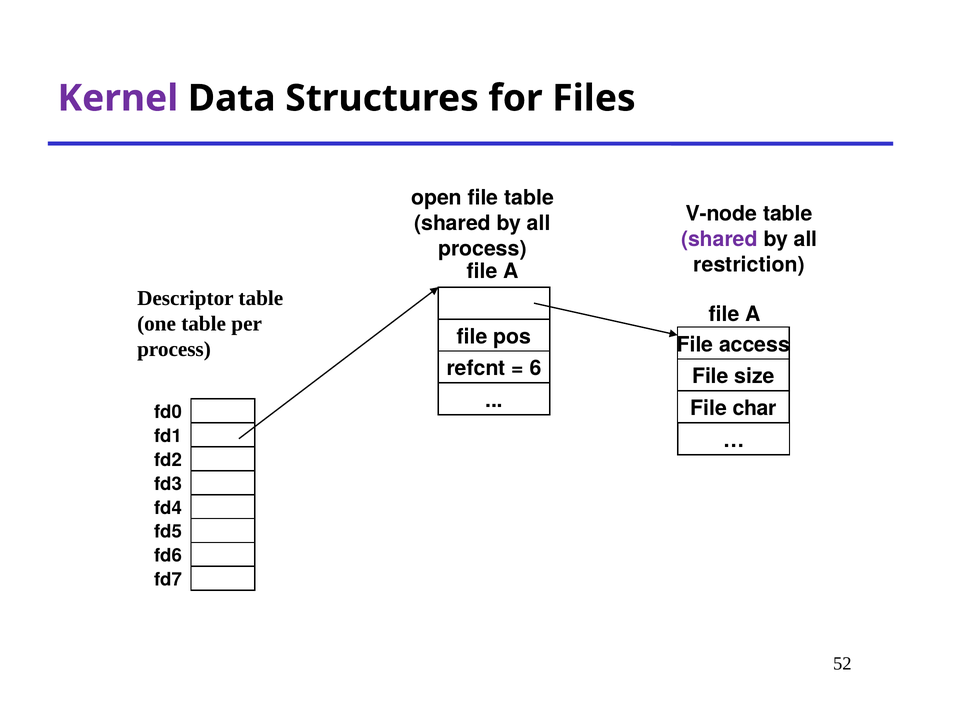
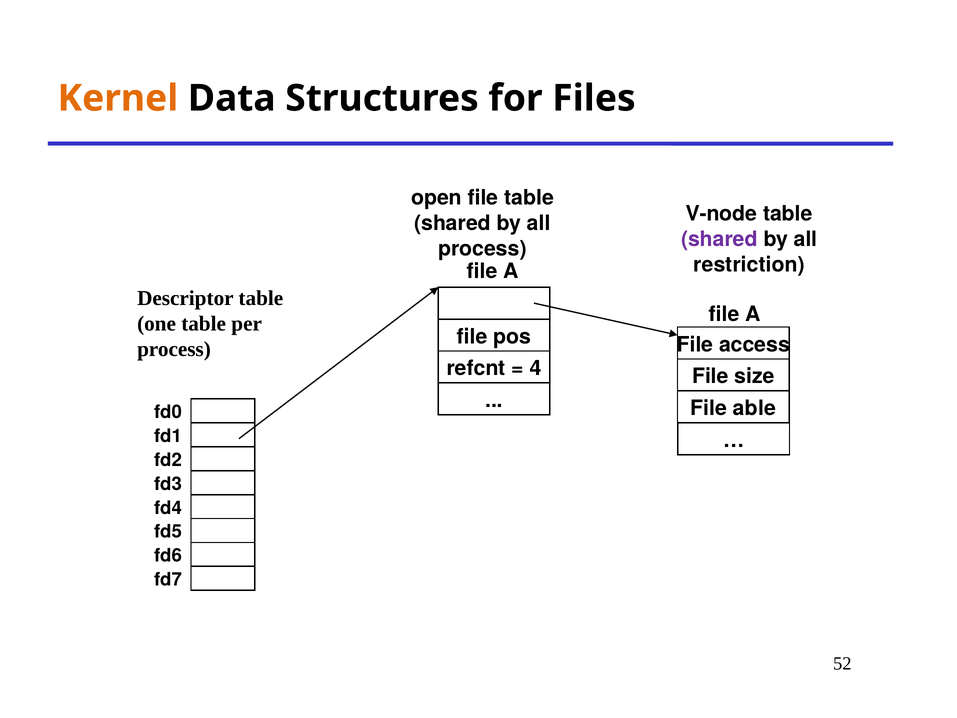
Kernel colour: purple -> orange (118, 98)
6: 6 -> 4 (536, 368)
char: char -> able (754, 408)
